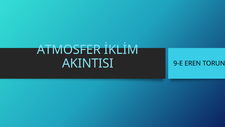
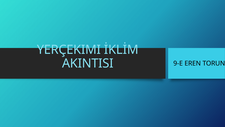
ATMOSFER: ATMOSFER -> YERÇEKIMI (69, 49)
